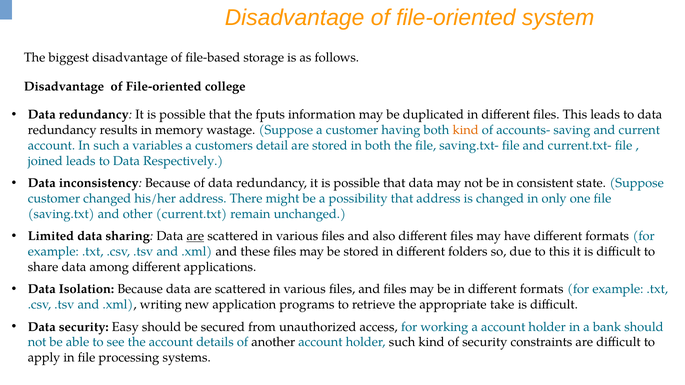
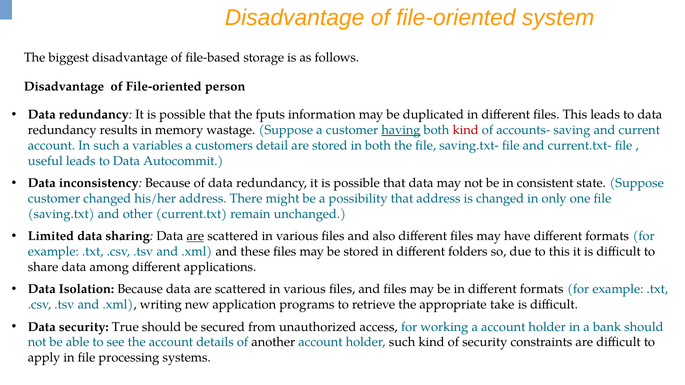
college: college -> person (225, 86)
having underline: none -> present (401, 130)
kind colour: orange -> red (466, 130)
joined: joined -> useful (45, 161)
Respectively: Respectively -> Autocommit (183, 161)
Easy: Easy -> True (125, 327)
